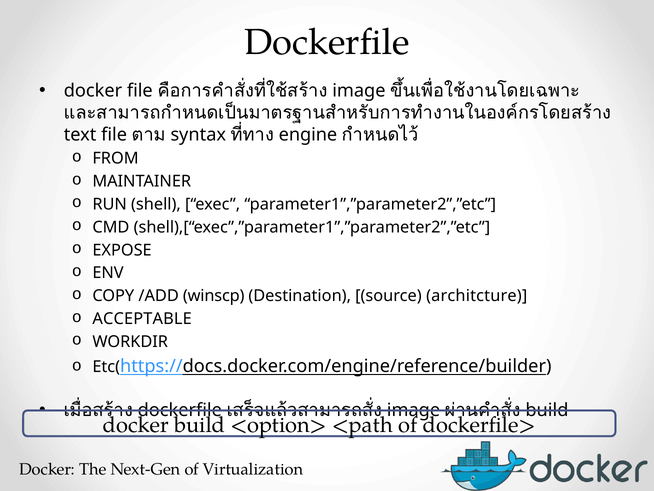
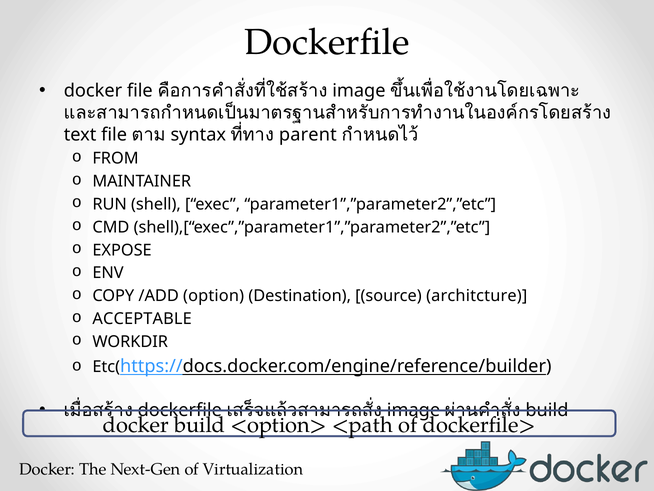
engine: engine -> parent (308, 134)
winscp: winscp -> option (214, 296)
